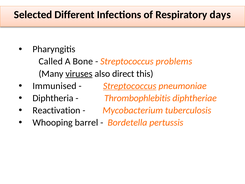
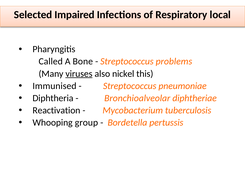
Different: Different -> Impaired (75, 15)
days: days -> local (220, 15)
direct: direct -> nickel (123, 74)
Streptococcus underline: present -> none (130, 86)
Thrombophlebitis: Thrombophlebitis -> Bronchioalveolar (137, 98)
barrel: barrel -> group (86, 122)
